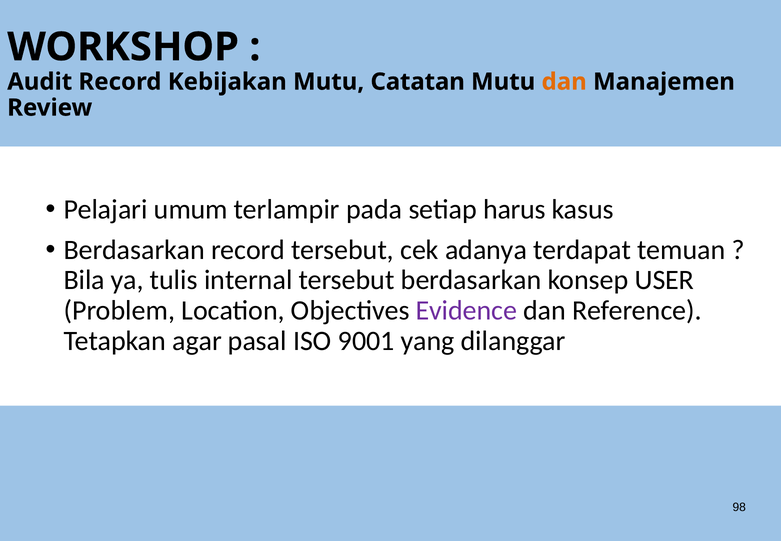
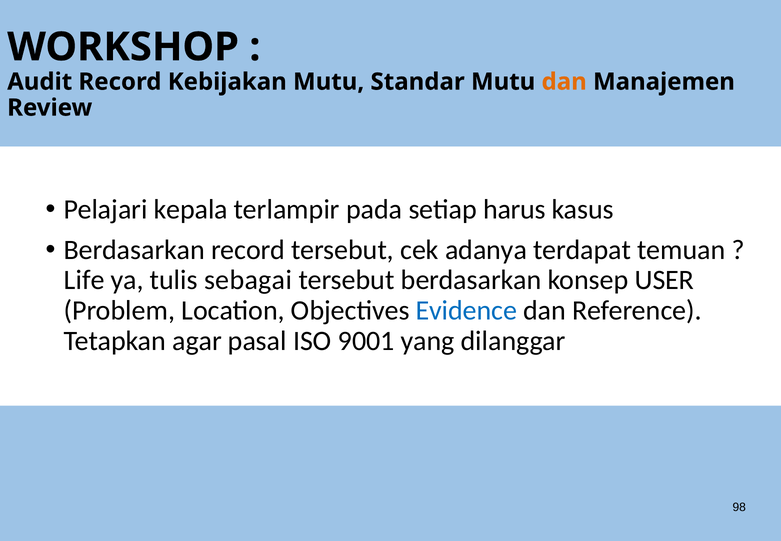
Catatan: Catatan -> Standar (418, 82)
umum: umum -> kepala (191, 209)
Bila: Bila -> Life (84, 280)
internal: internal -> sebagai (248, 280)
Evidence colour: purple -> blue (466, 310)
